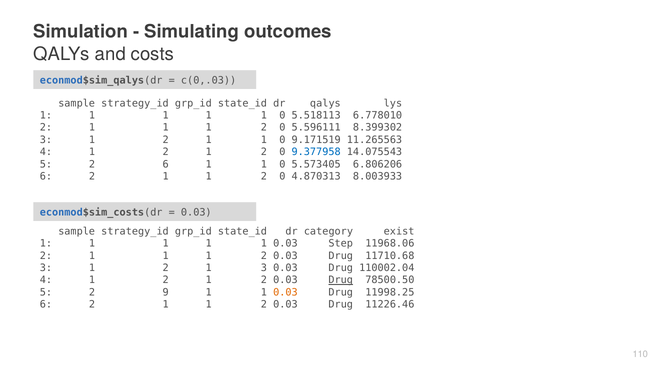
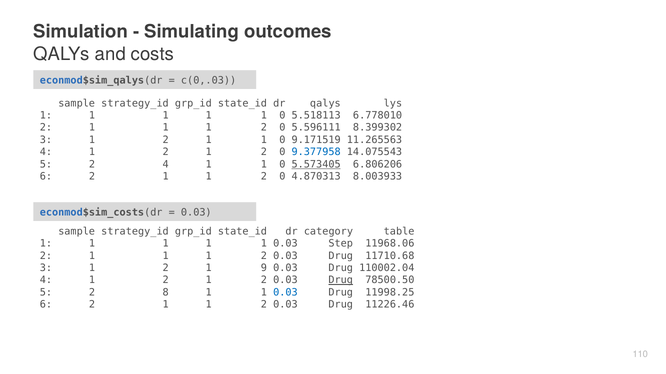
2 6: 6 -> 4 (166, 164)
5.573405 underline: none -> present (316, 164)
exist: exist -> table (399, 232)
1 3: 3 -> 9 (264, 268)
9: 9 -> 8 (166, 293)
0.03 colour: orange -> blue (285, 293)
